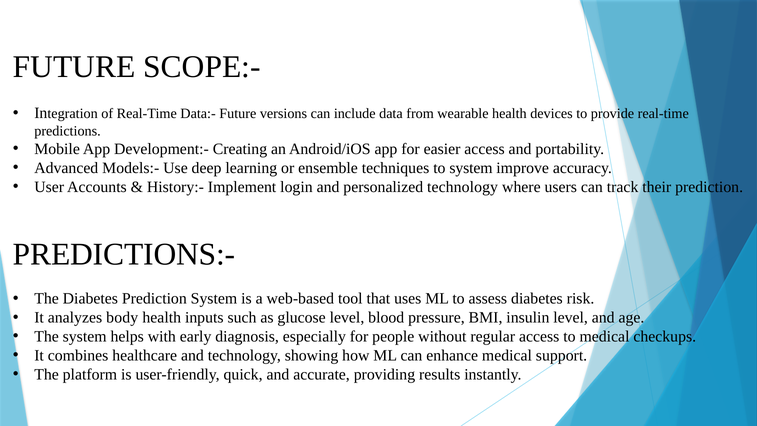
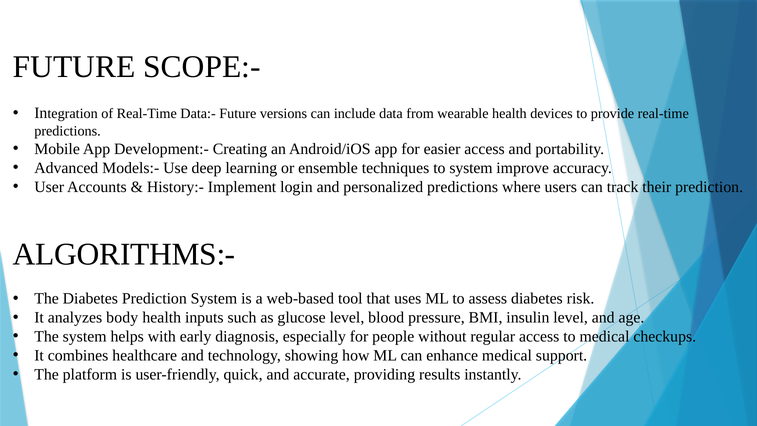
personalized technology: technology -> predictions (463, 187)
PREDICTIONS:-: PREDICTIONS:- -> ALGORITHMS:- (124, 254)
